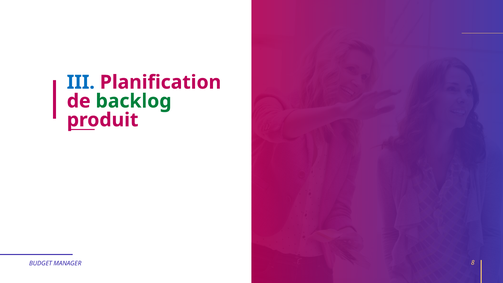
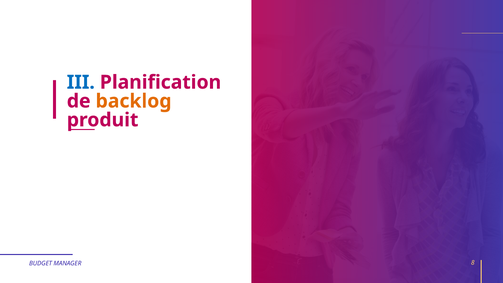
backlog colour: green -> orange (134, 101)
